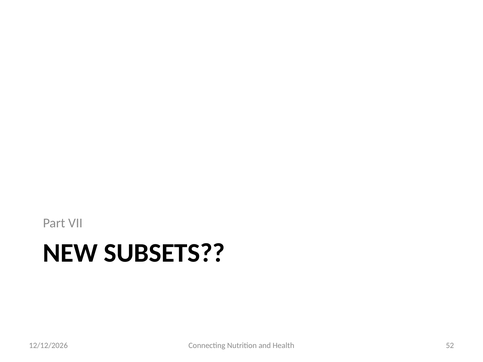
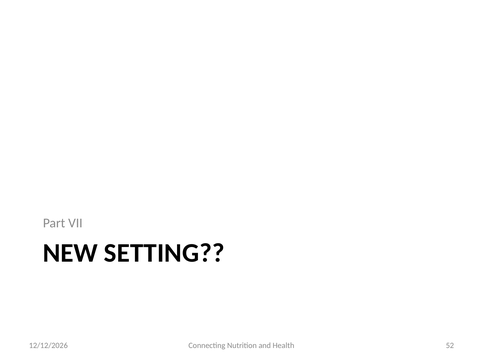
SUBSETS: SUBSETS -> SETTING (164, 253)
